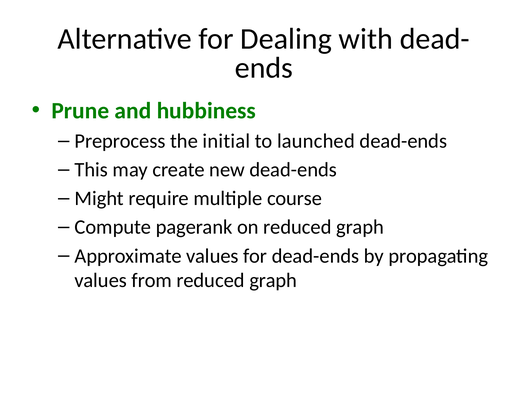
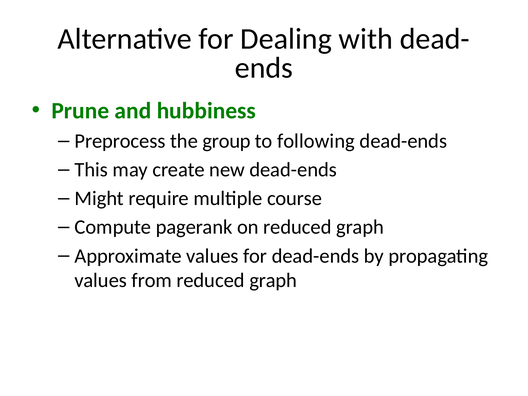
initial: initial -> group (227, 141)
launched: launched -> following (316, 141)
